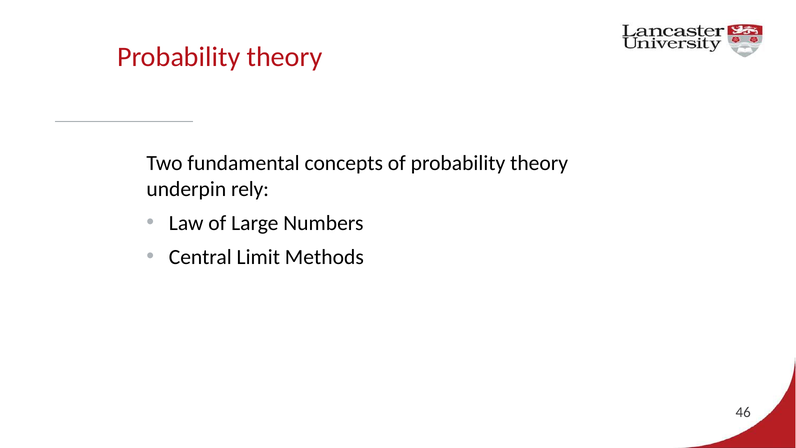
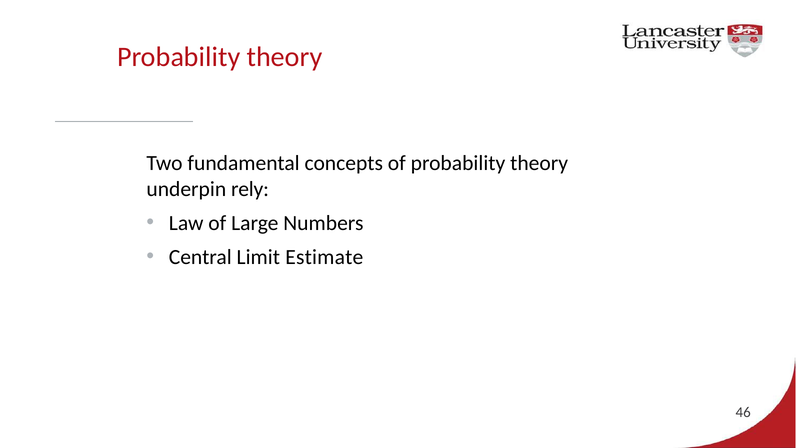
Methods: Methods -> Estimate (324, 257)
